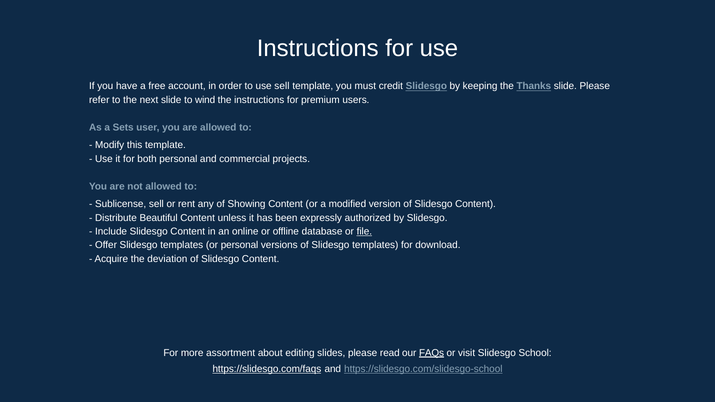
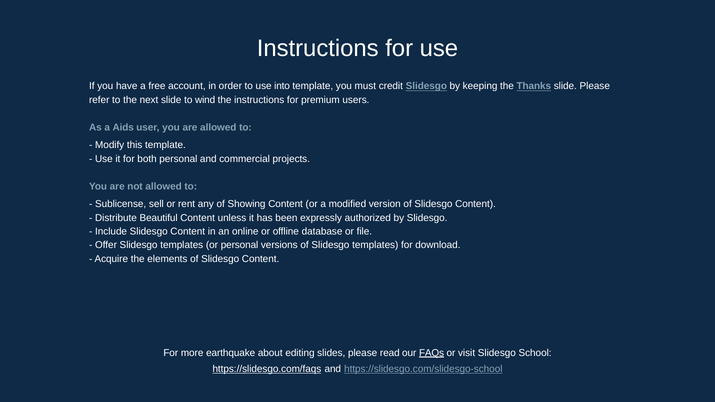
use sell: sell -> into (282, 86)
Sets: Sets -> Aids (123, 128)
file underline: present -> none (364, 232)
deviation: deviation -> elements (167, 259)
assortment: assortment -> earthquake (231, 353)
